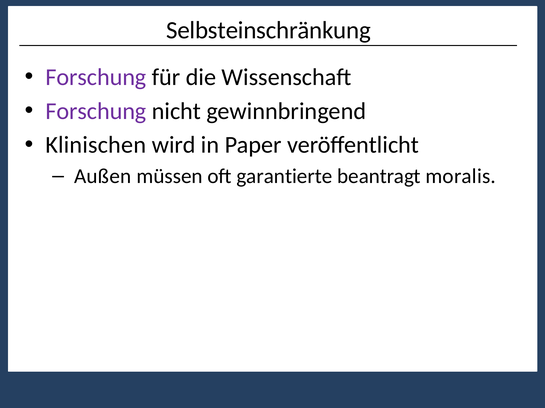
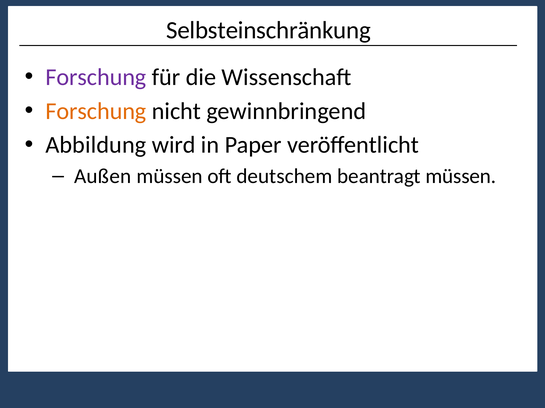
Forschung colour: purple -> orange (96, 111)
Klinischen: Klinischen -> Abbildung (96, 145)
garantierte: garantierte -> deutschem (284, 177)
beantragt moralis: moralis -> müssen (461, 177)
